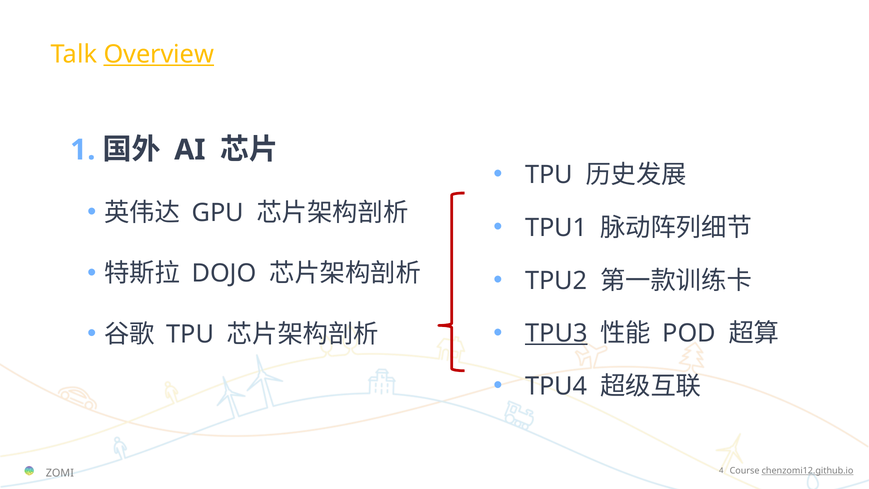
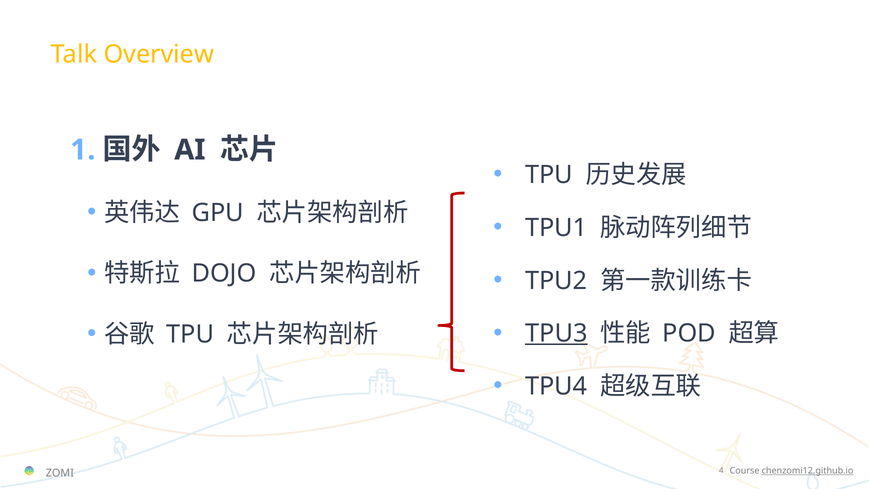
Overview underline: present -> none (159, 54)
